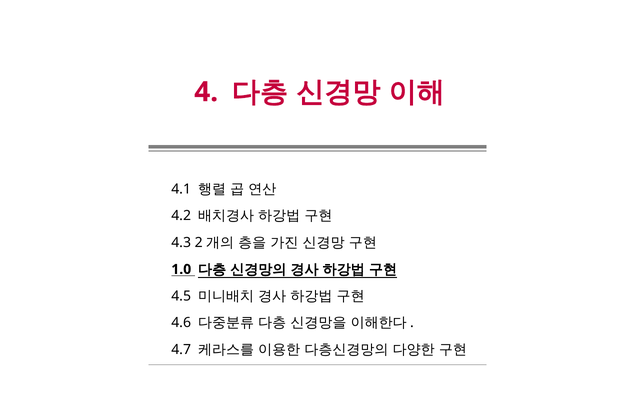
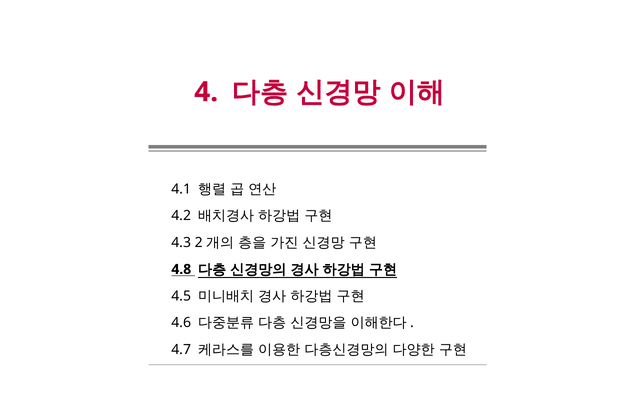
1.0: 1.0 -> 4.8 (181, 270)
